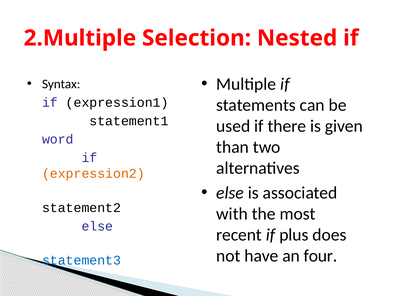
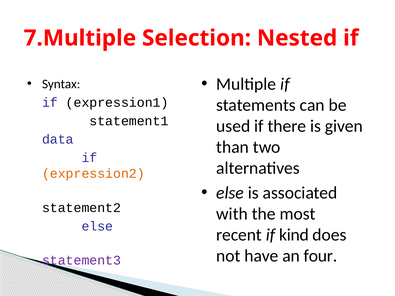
2.Multiple: 2.Multiple -> 7.Multiple (80, 38)
word: word -> data (58, 139)
plus: plus -> kind (294, 235)
statement3 colour: blue -> purple (82, 261)
